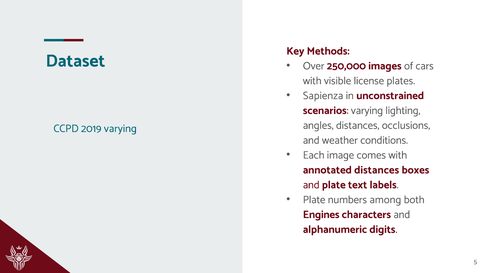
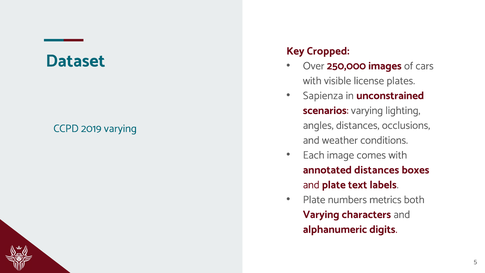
Methods: Methods -> Cropped (328, 51)
among: among -> metrics (385, 199)
Engines: Engines -> Varying (321, 214)
